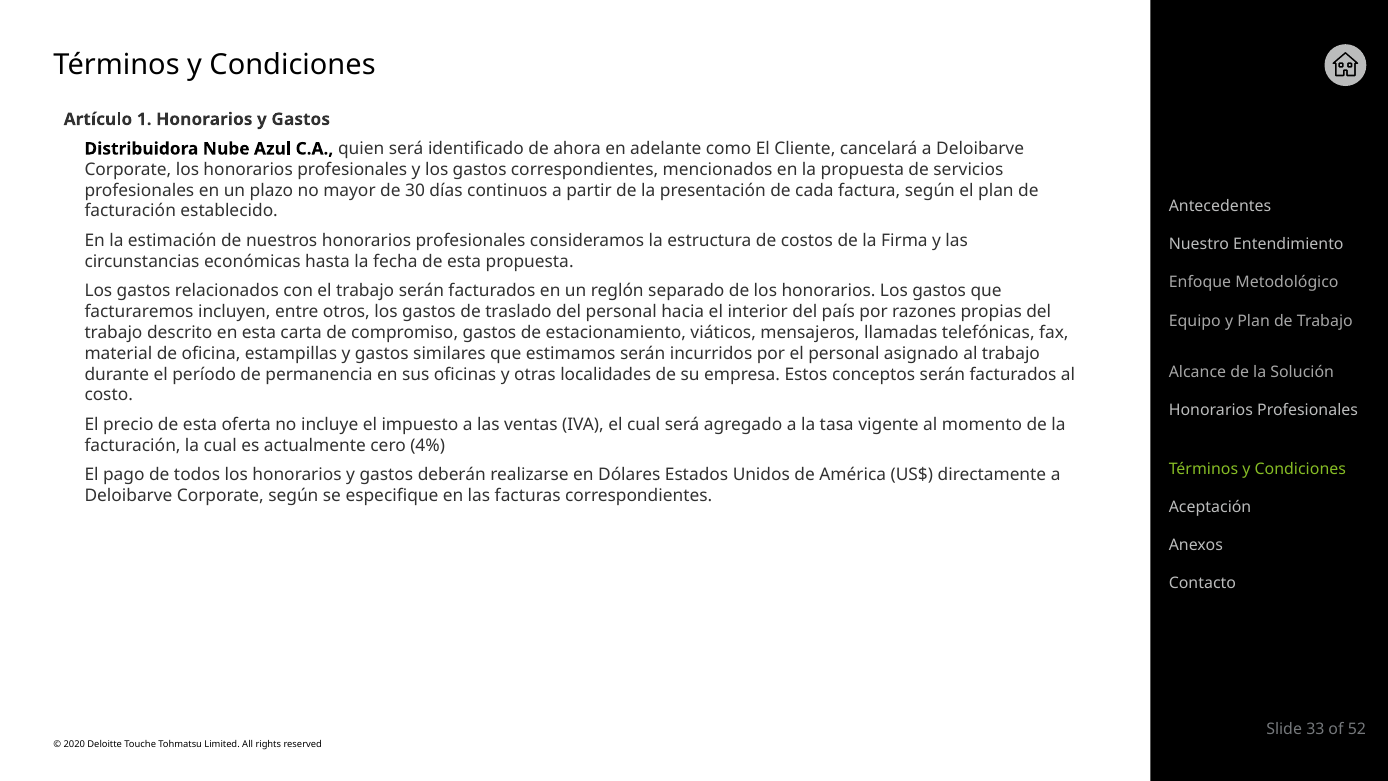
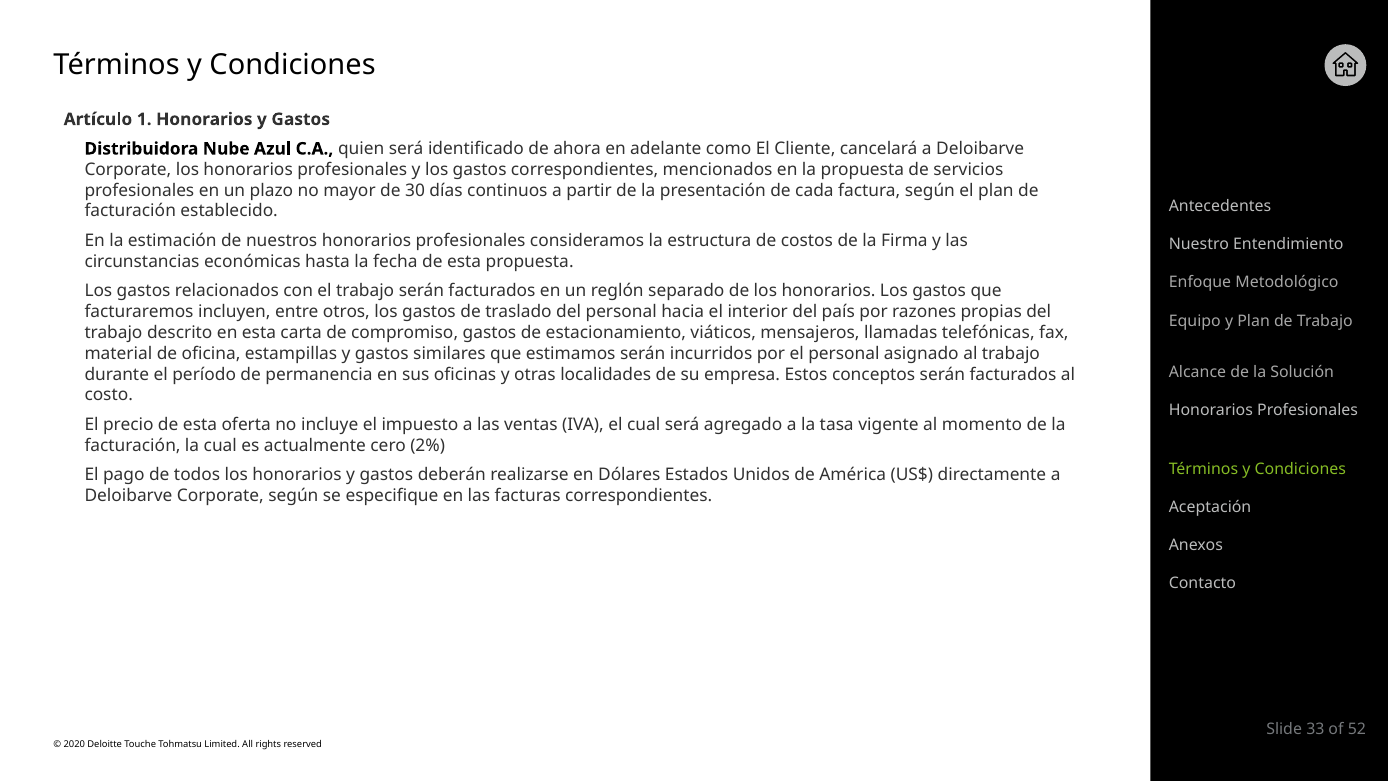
4%: 4% -> 2% (428, 445)
